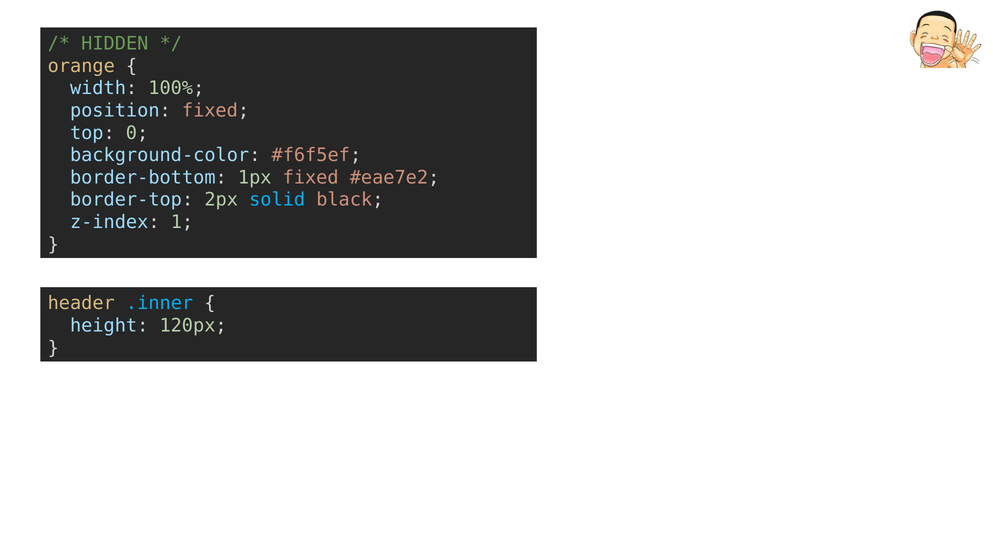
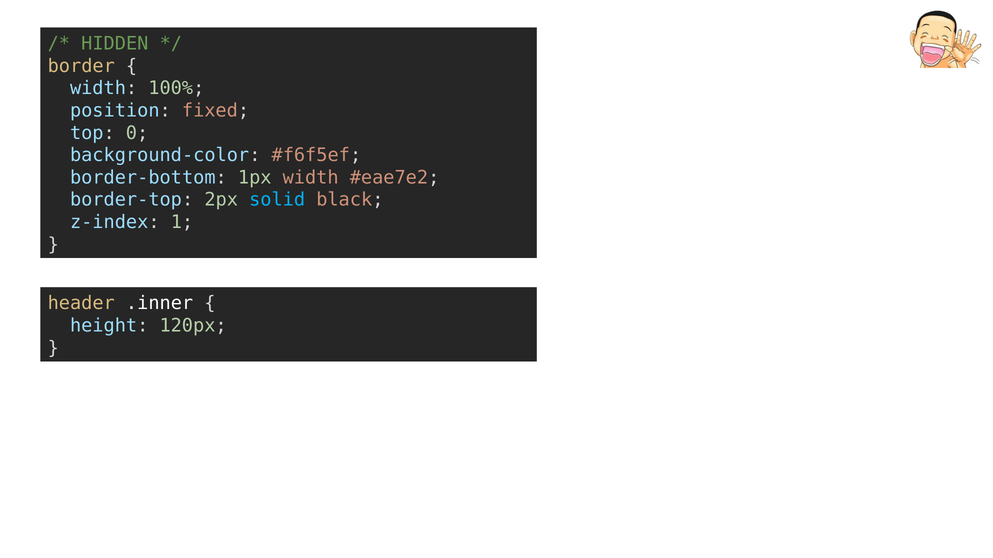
orange: orange -> border (81, 66)
1px fixed: fixed -> width (311, 178)
.inner colour: light blue -> white (160, 304)
